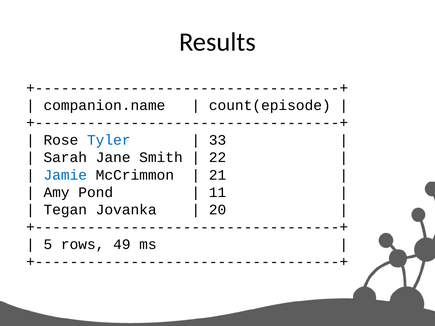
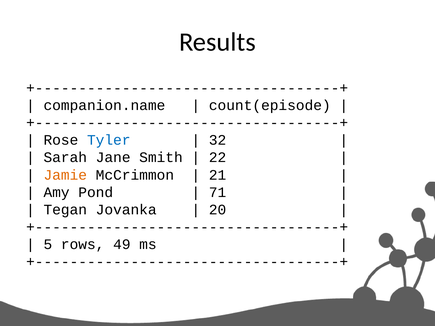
33: 33 -> 32 (218, 140)
Jamie colour: blue -> orange (65, 175)
11: 11 -> 71 (218, 192)
